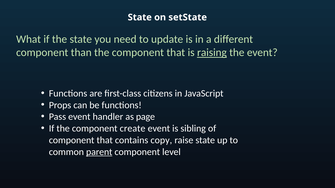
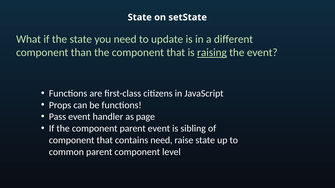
component create: create -> parent (133, 129)
contains copy: copy -> need (161, 140)
parent underline: present -> none (99, 152)
